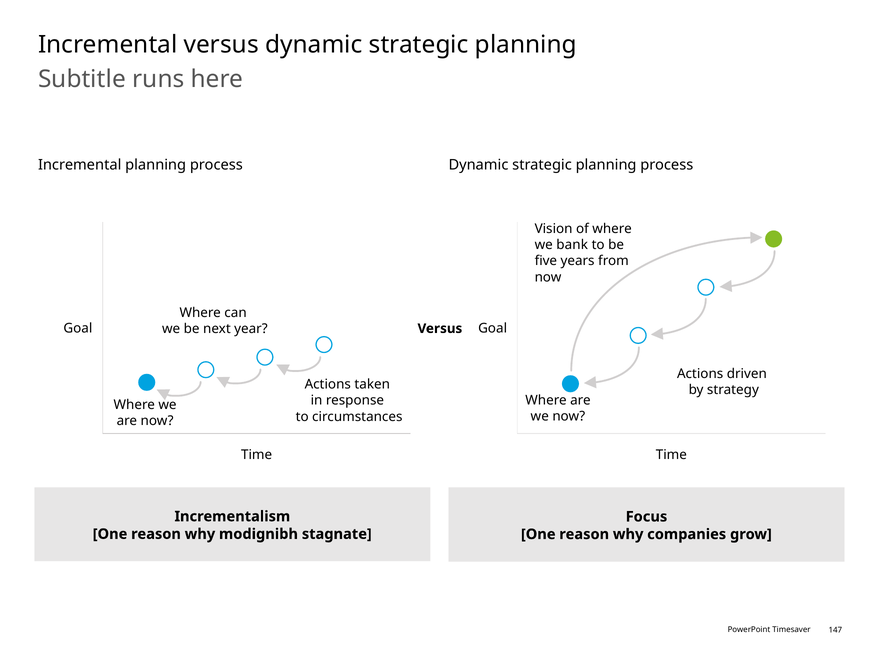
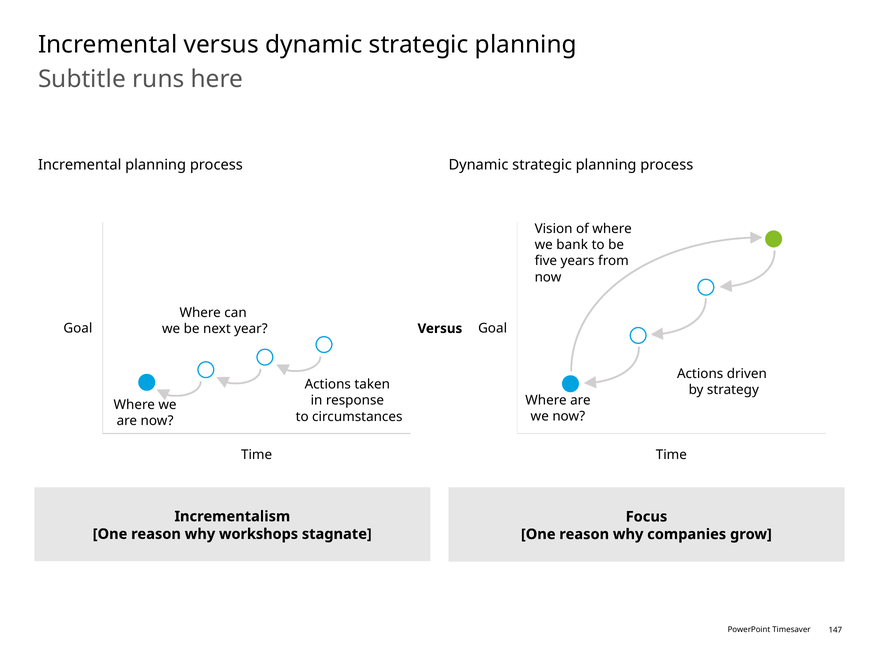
modignibh: modignibh -> workshops (259, 534)
